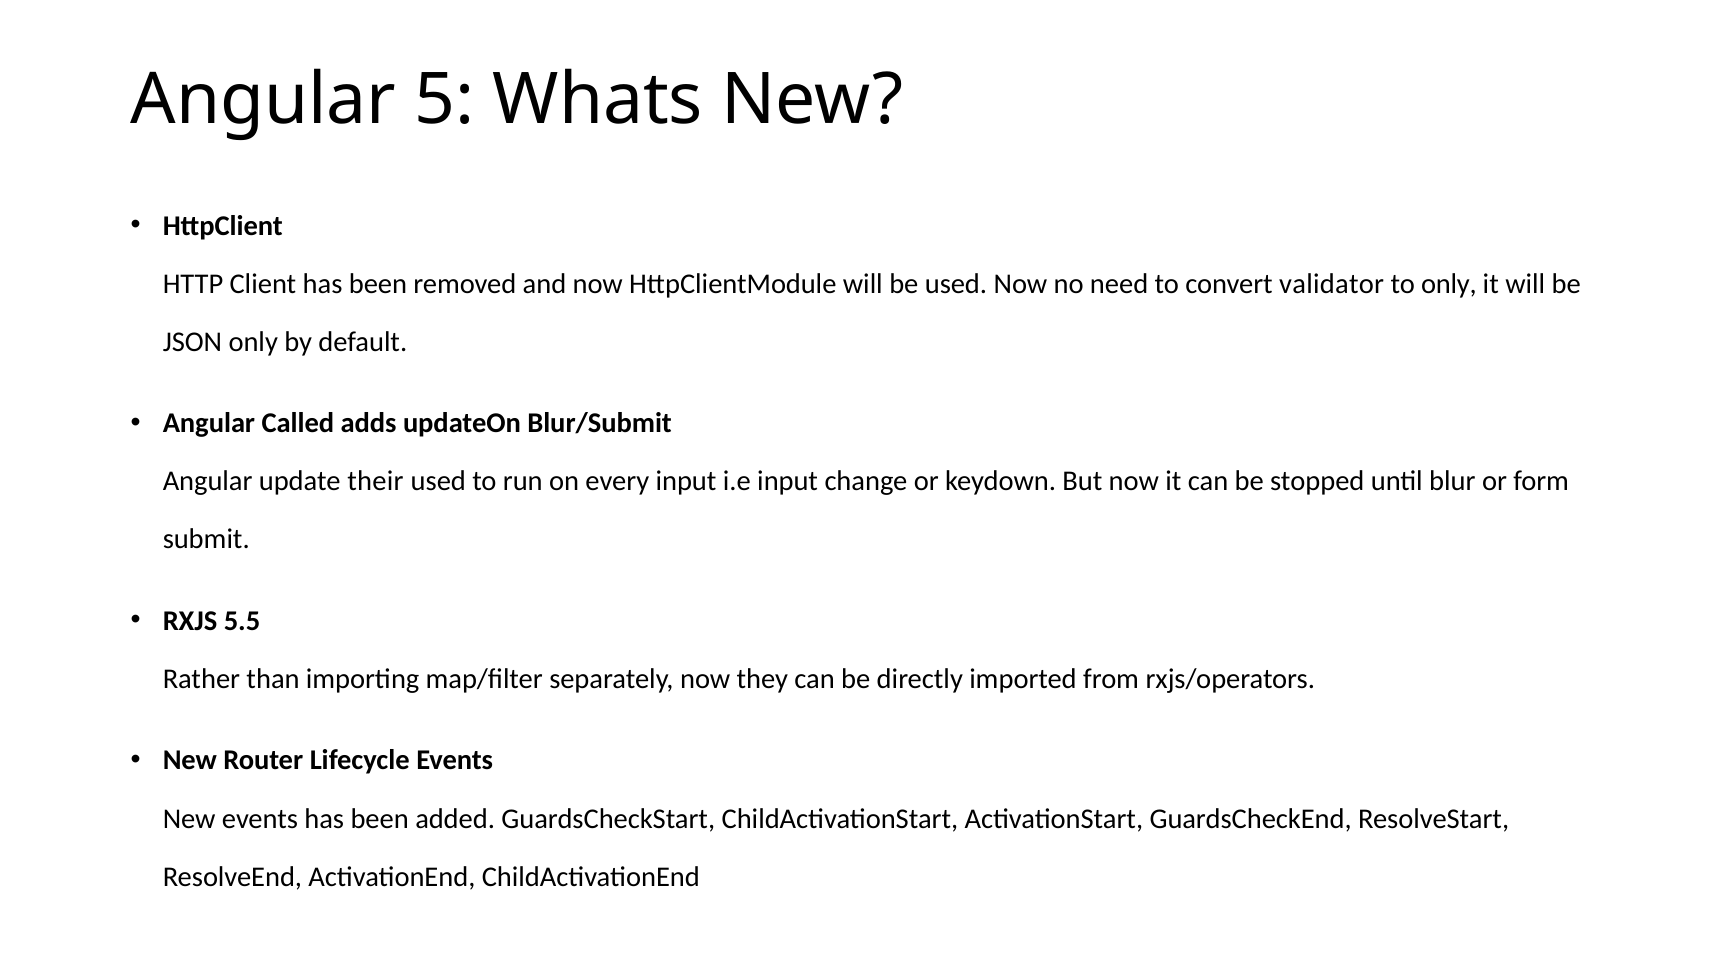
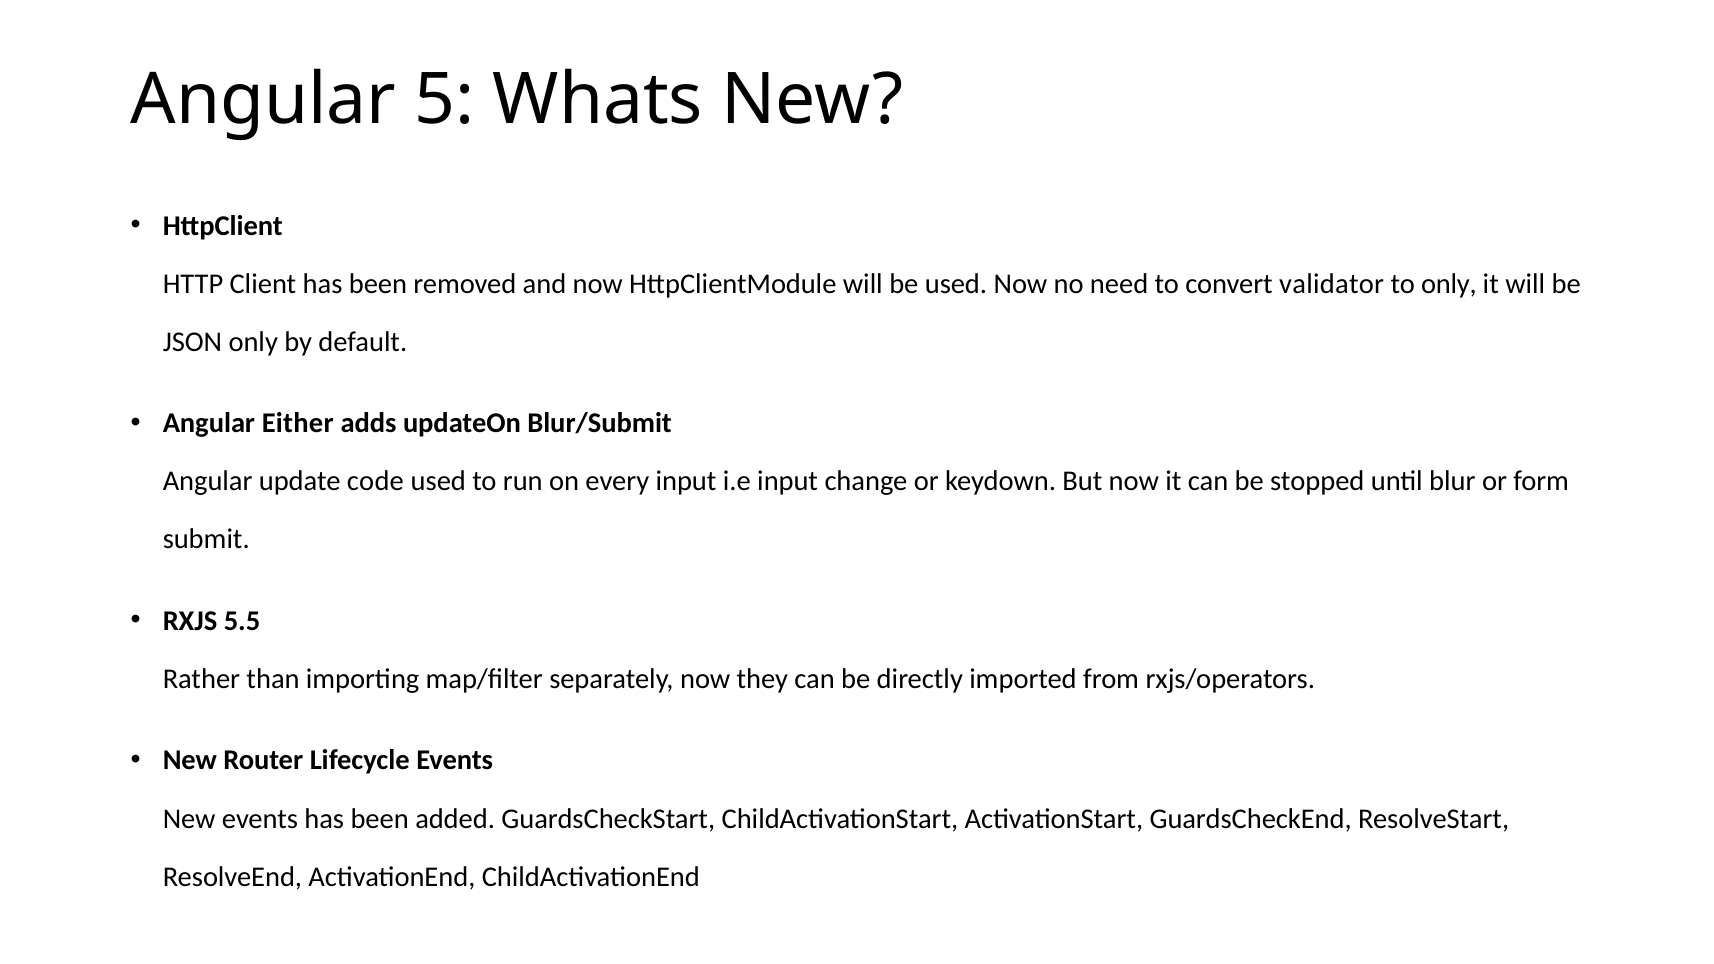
Called: Called -> Either (298, 423)
their: their -> code (375, 481)
